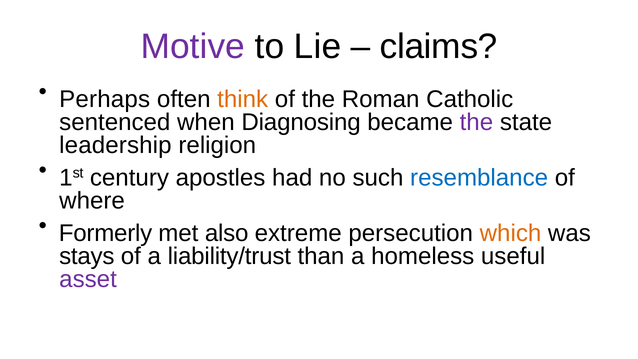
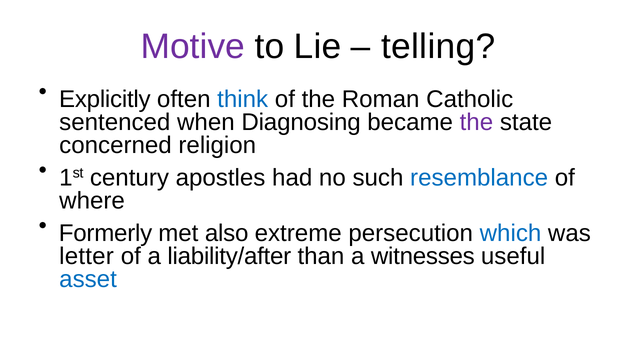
claims: claims -> telling (438, 47)
Perhaps: Perhaps -> Explicitly (105, 99)
think colour: orange -> blue (243, 99)
leadership: leadership -> concerned (116, 145)
which colour: orange -> blue (511, 233)
stays: stays -> letter (87, 256)
liability/trust: liability/trust -> liability/after (229, 256)
homeless: homeless -> witnesses (423, 256)
asset colour: purple -> blue (88, 279)
